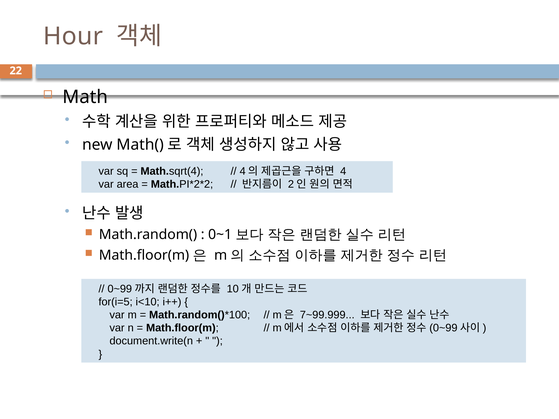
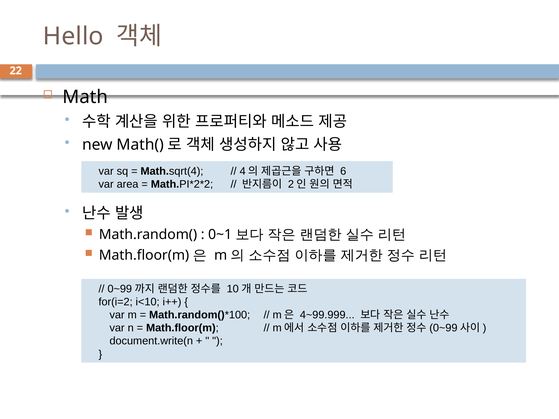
Hour: Hour -> Hello (73, 36)
4: 4 -> 6 (343, 171)
for(i=5: for(i=5 -> for(i=2 (116, 302)
7~99.999: 7~99.999 -> 4~99.999 (327, 315)
